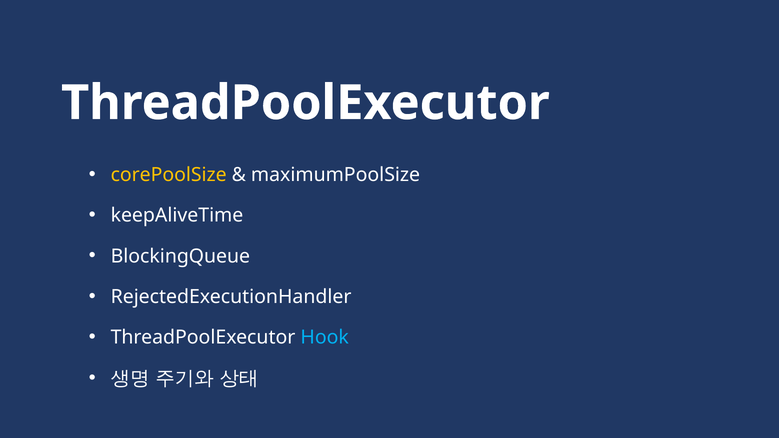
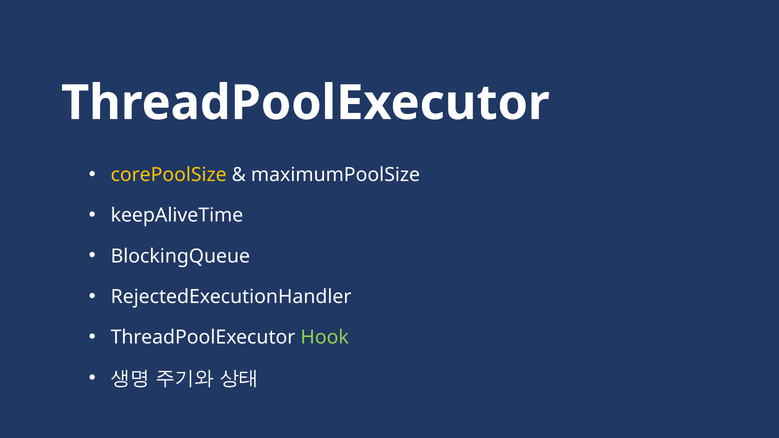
Hook colour: light blue -> light green (325, 338)
